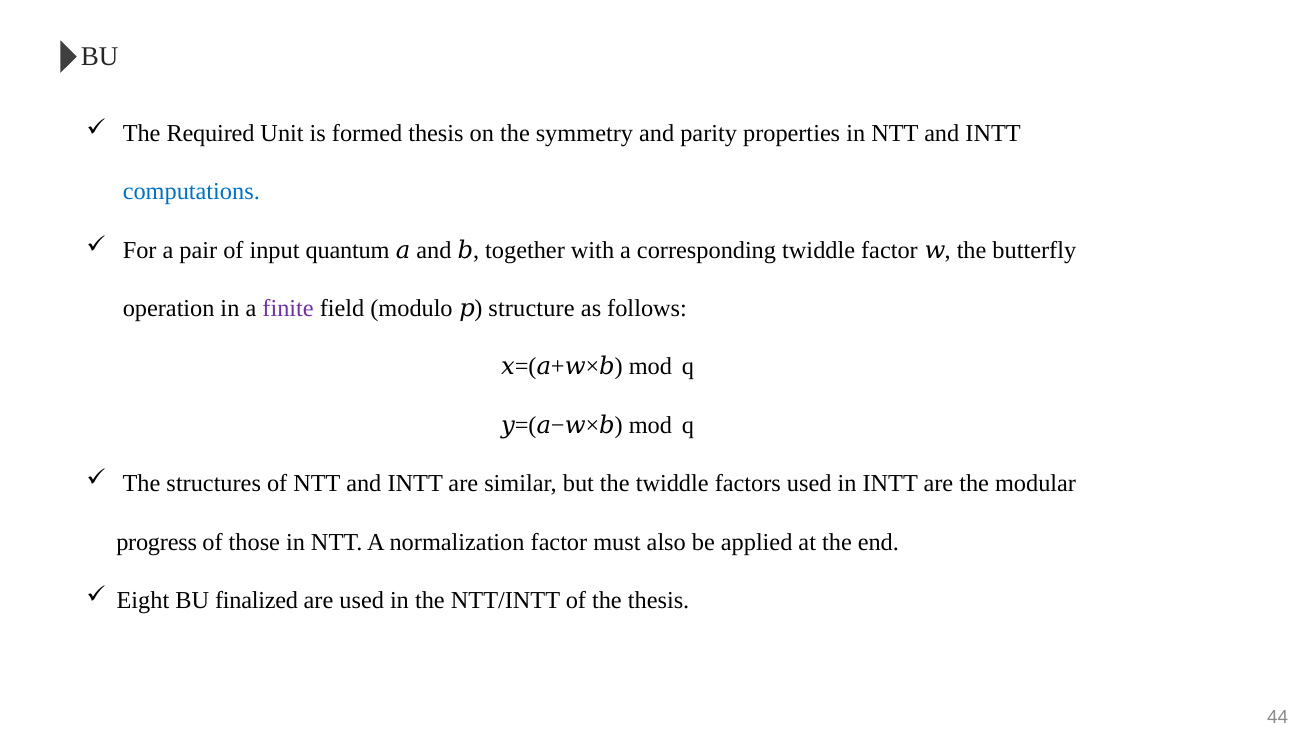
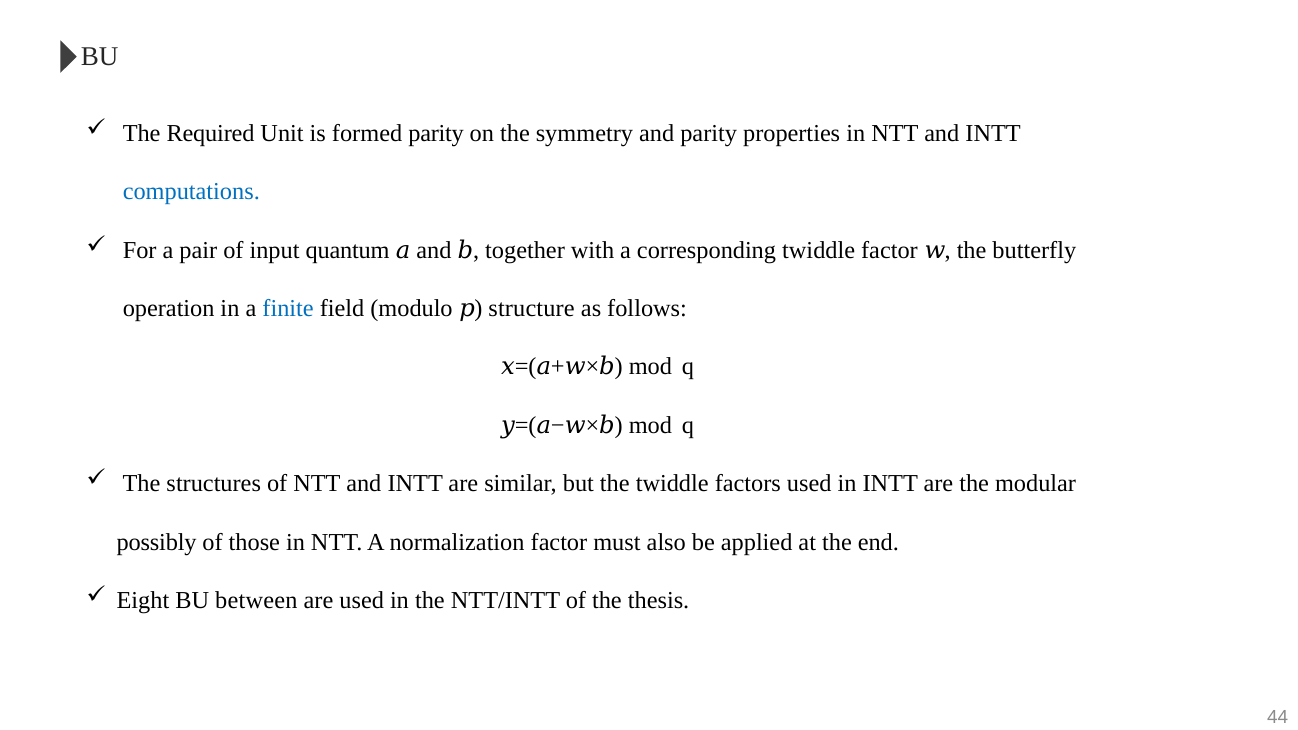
formed thesis: thesis -> parity (436, 133)
finite colour: purple -> blue (288, 308)
progress: progress -> possibly (157, 542)
finalized: finalized -> between (256, 600)
